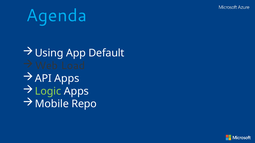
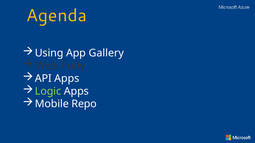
Agenda colour: light blue -> yellow (56, 16)
Default: Default -> Gallery (106, 53)
Load: Load -> Fully (73, 66)
